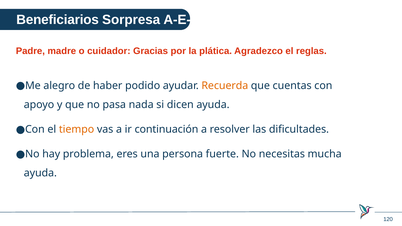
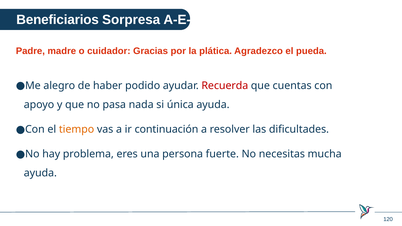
reglas: reglas -> pueda (311, 51)
Recuerda colour: orange -> red (225, 86)
dicen: dicen -> única (180, 105)
